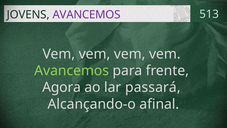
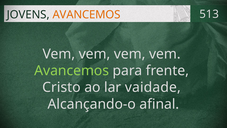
AVANCEMOS colour: purple -> orange (86, 15)
Agora: Agora -> Cristo (61, 87)
passará: passará -> vaidade (153, 87)
